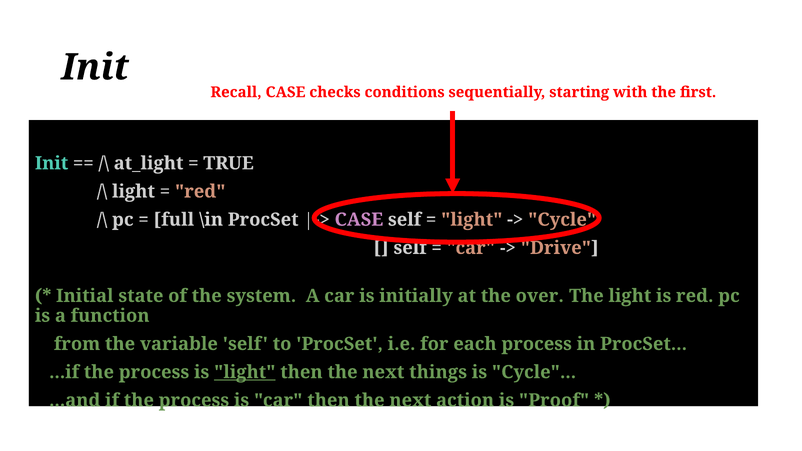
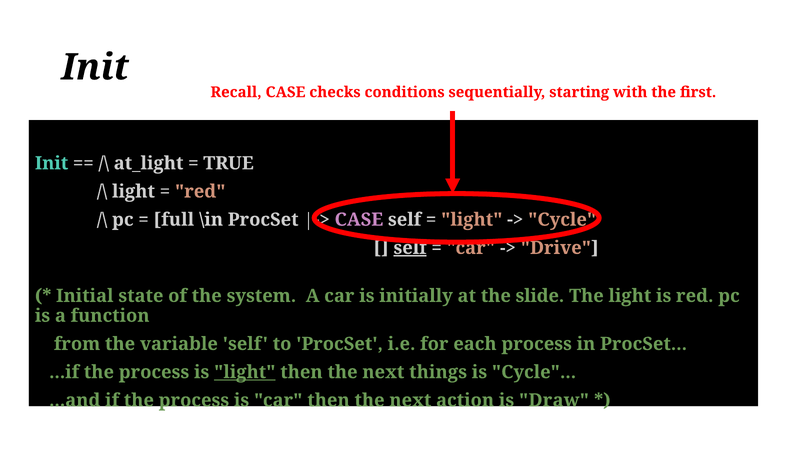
self underline: none -> present (410, 248)
over: over -> slide (540, 296)
Proof: Proof -> Draw (554, 400)
